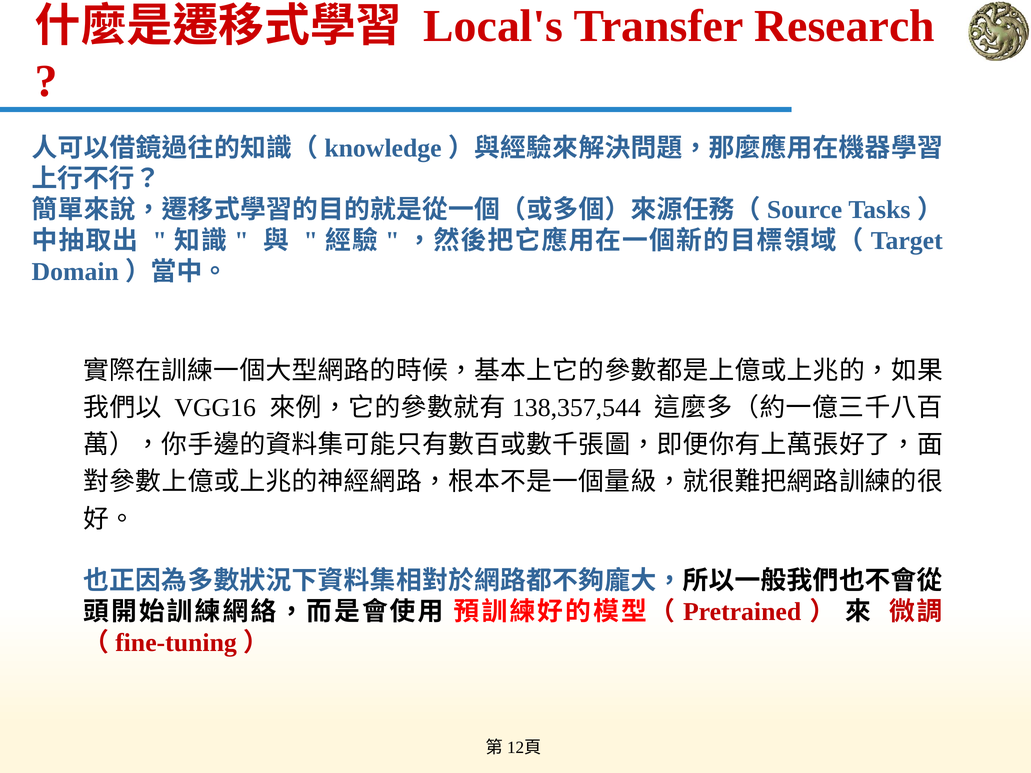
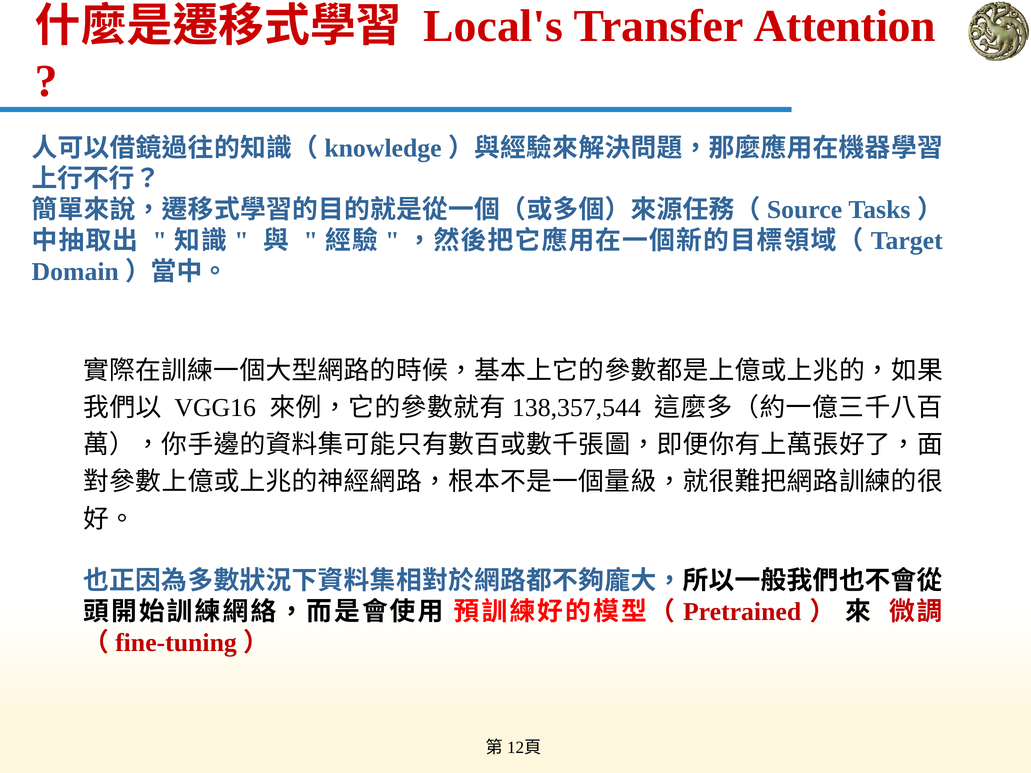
Research: Research -> Attention (845, 26)
